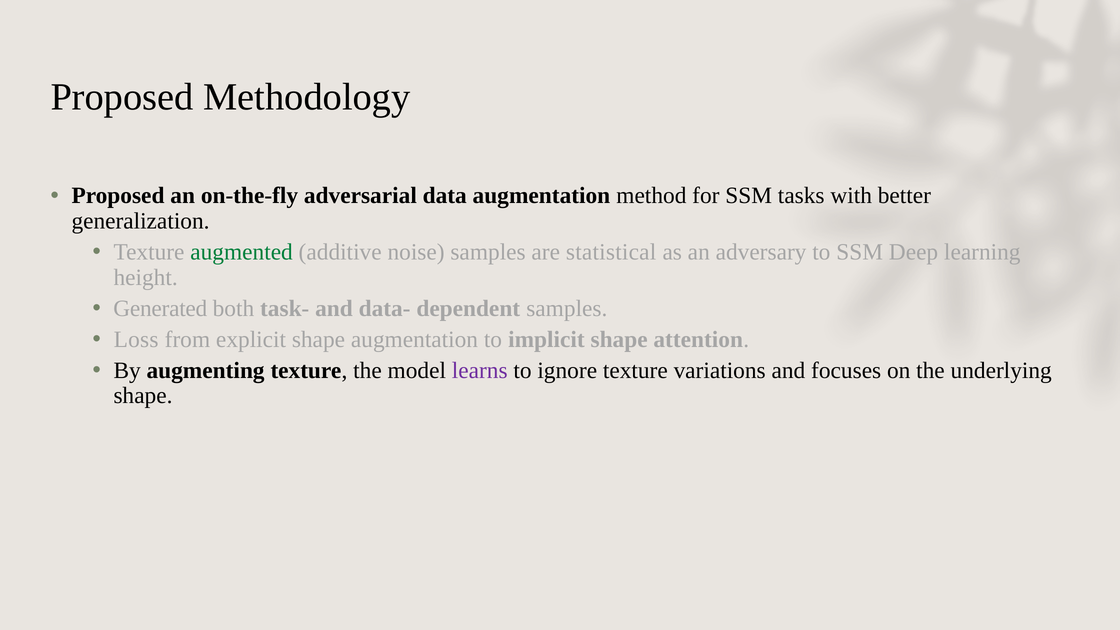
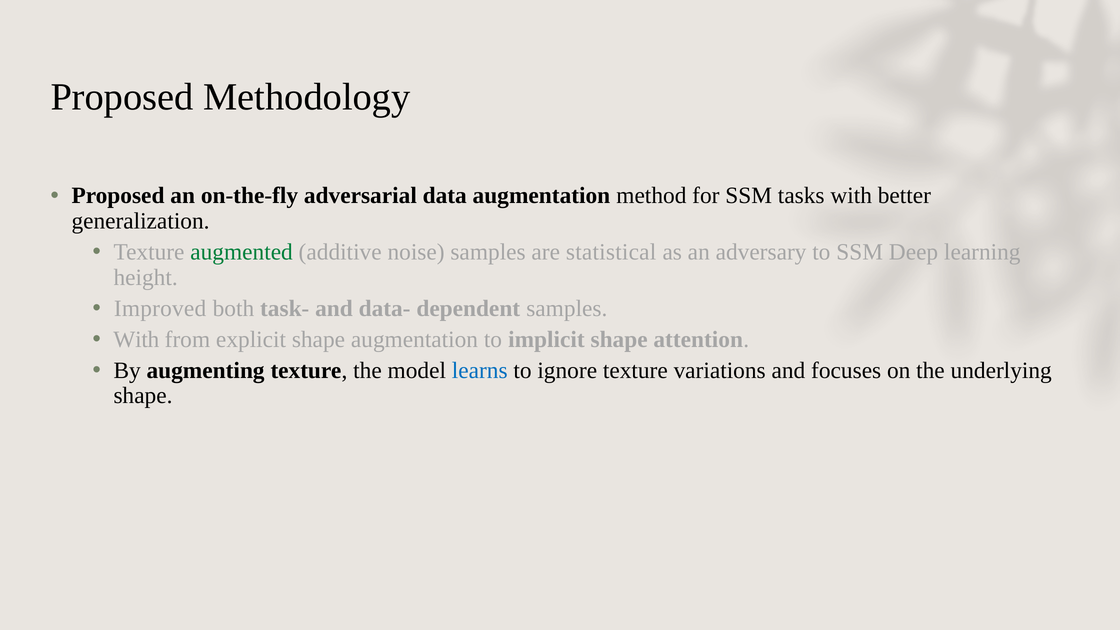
Generated: Generated -> Improved (160, 308)
Loss: Loss -> With (136, 339)
learns colour: purple -> blue (480, 370)
